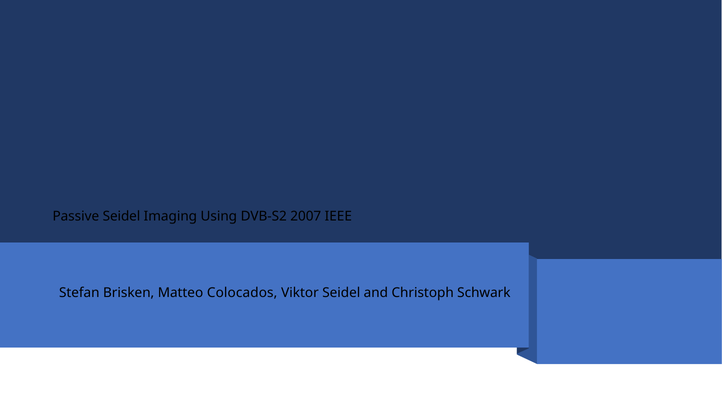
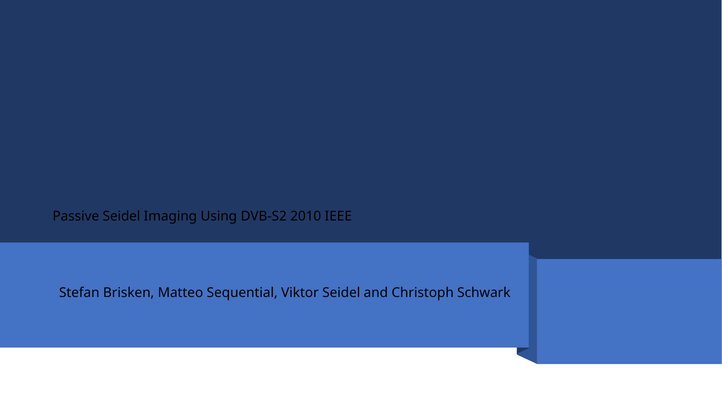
2007: 2007 -> 2010 (306, 217)
Colocados: Colocados -> Sequential (242, 293)
